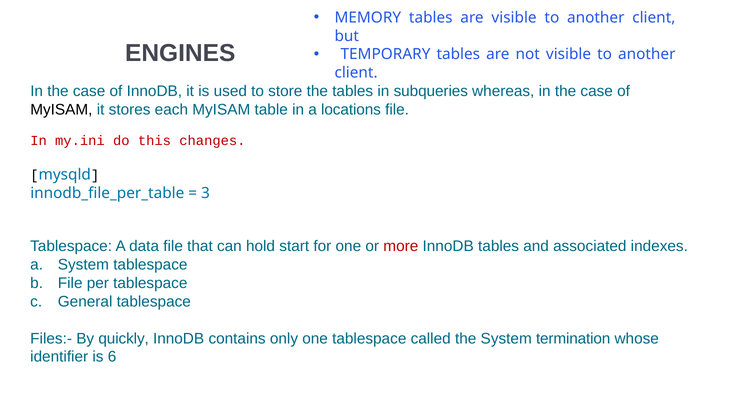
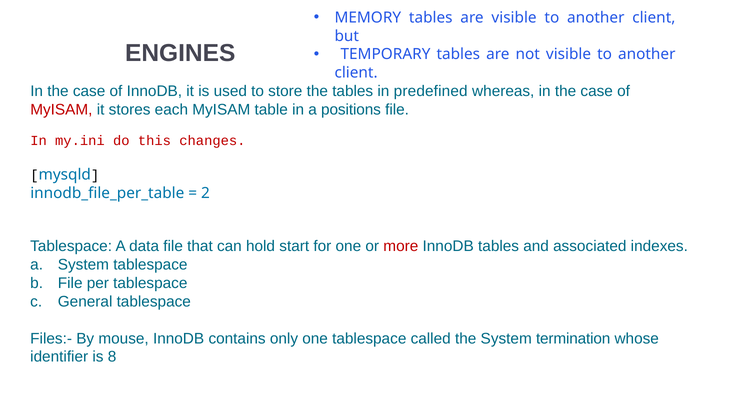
subqueries: subqueries -> predefined (431, 91)
MyISAM colour: black -> red (61, 110)
locations: locations -> positions (351, 110)
3: 3 -> 2 (205, 193)
quickly: quickly -> mouse (124, 338)
6: 6 -> 8 (112, 357)
